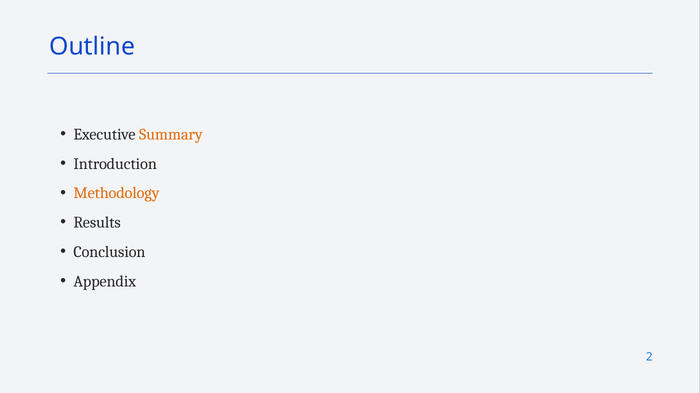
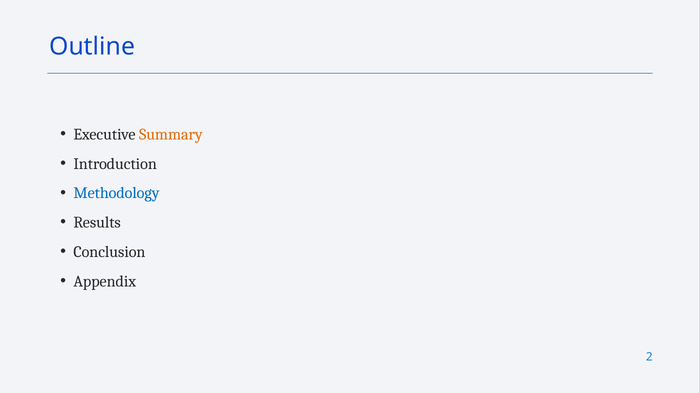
Methodology colour: orange -> blue (116, 194)
